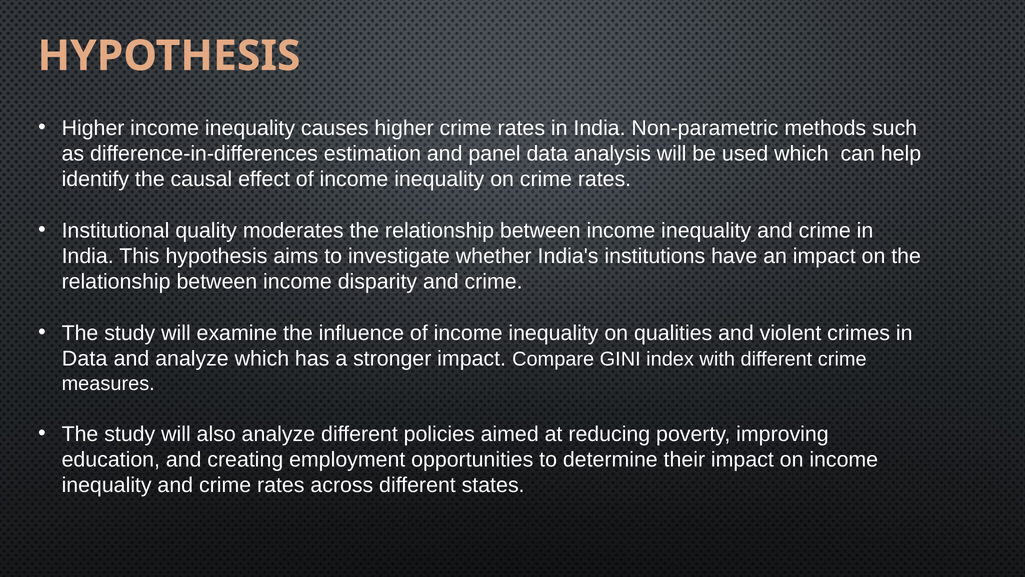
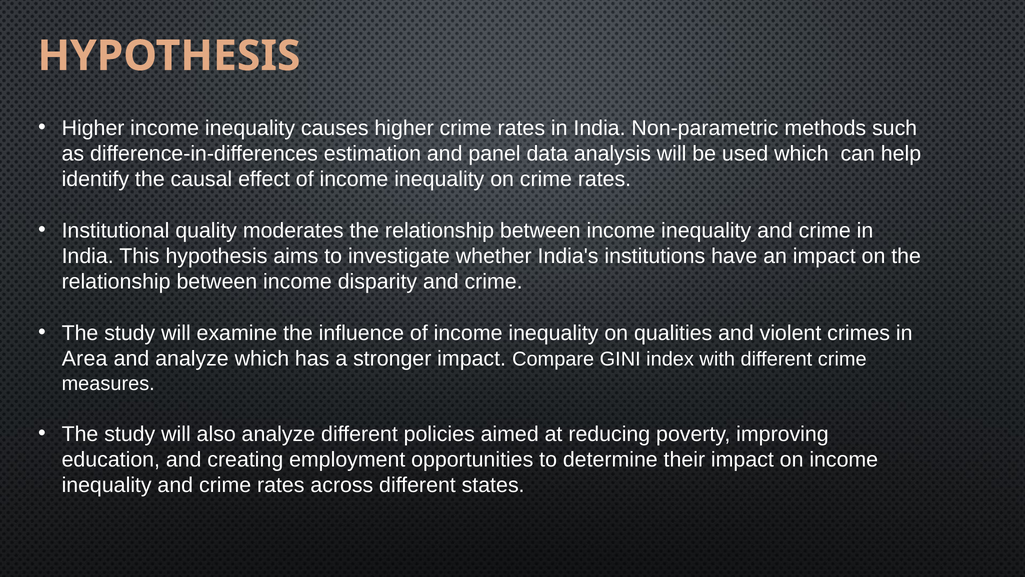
Data: Data -> Area (85, 359)
